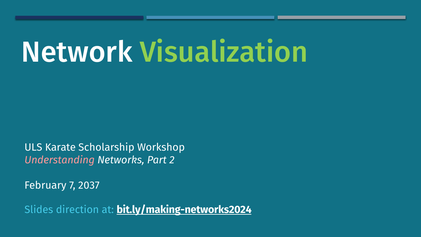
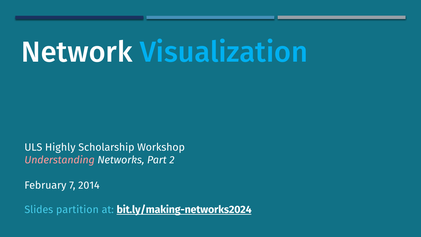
Visualization colour: light green -> light blue (224, 52)
Karate: Karate -> Highly (60, 147)
2037: 2037 -> 2014 (89, 185)
direction: direction -> partition (77, 210)
